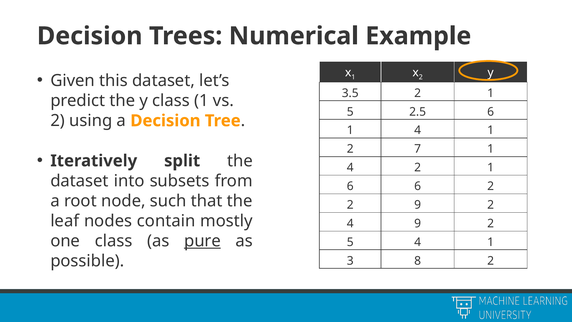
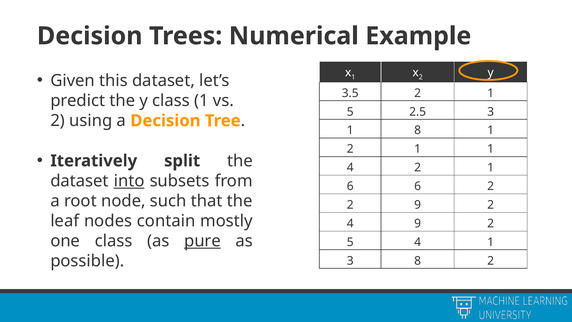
2.5 6: 6 -> 3 (491, 112)
4: 4 -> 8 (418, 130)
7: 7 -> 1 (418, 149)
into underline: none -> present (129, 181)
